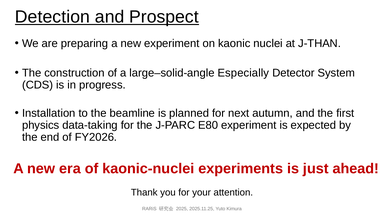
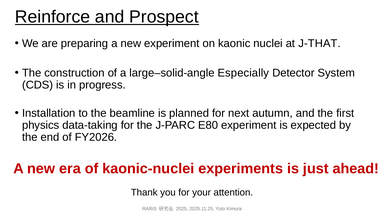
Detection: Detection -> Reinforce (52, 17)
J-THAN: J-THAN -> J-THAT (319, 43)
